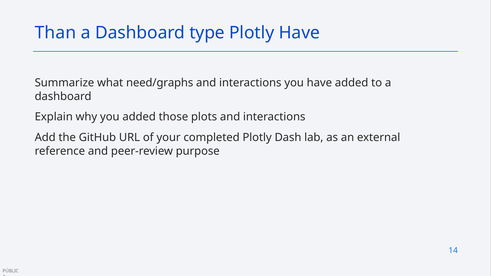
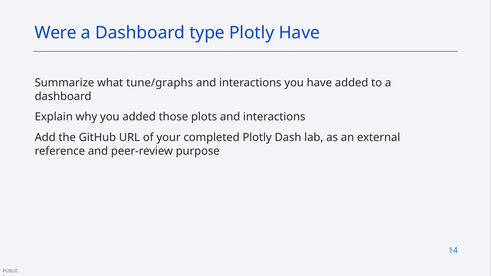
Than: Than -> Were (56, 33)
need/graphs: need/graphs -> tune/graphs (160, 83)
